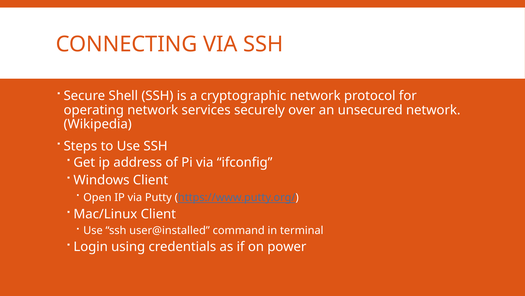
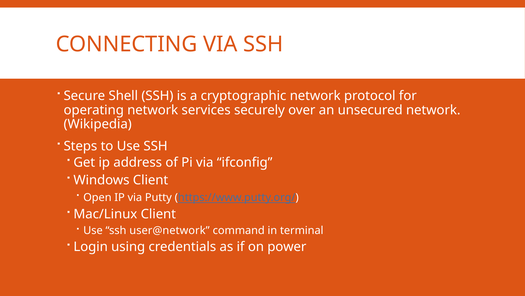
user@installed: user@installed -> user@network (170, 230)
